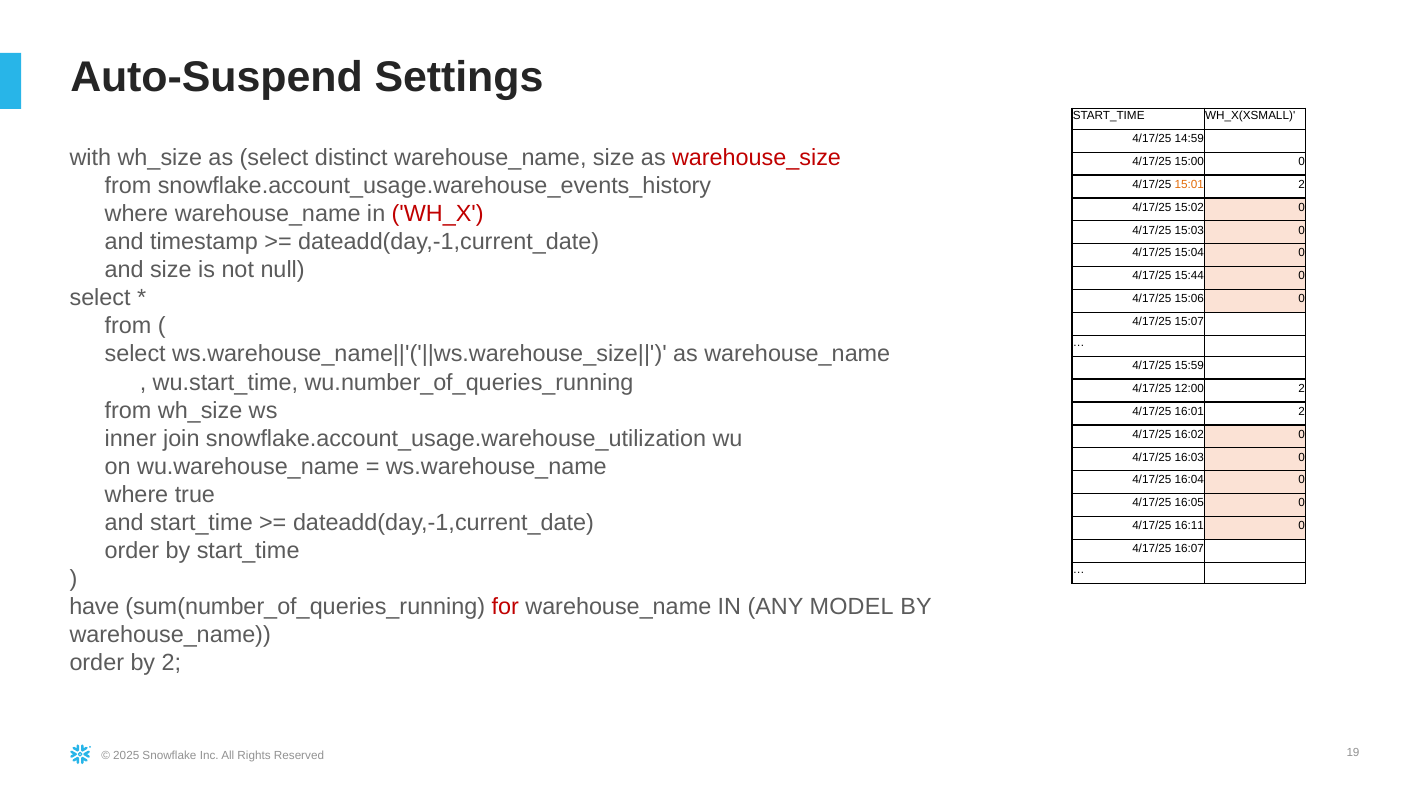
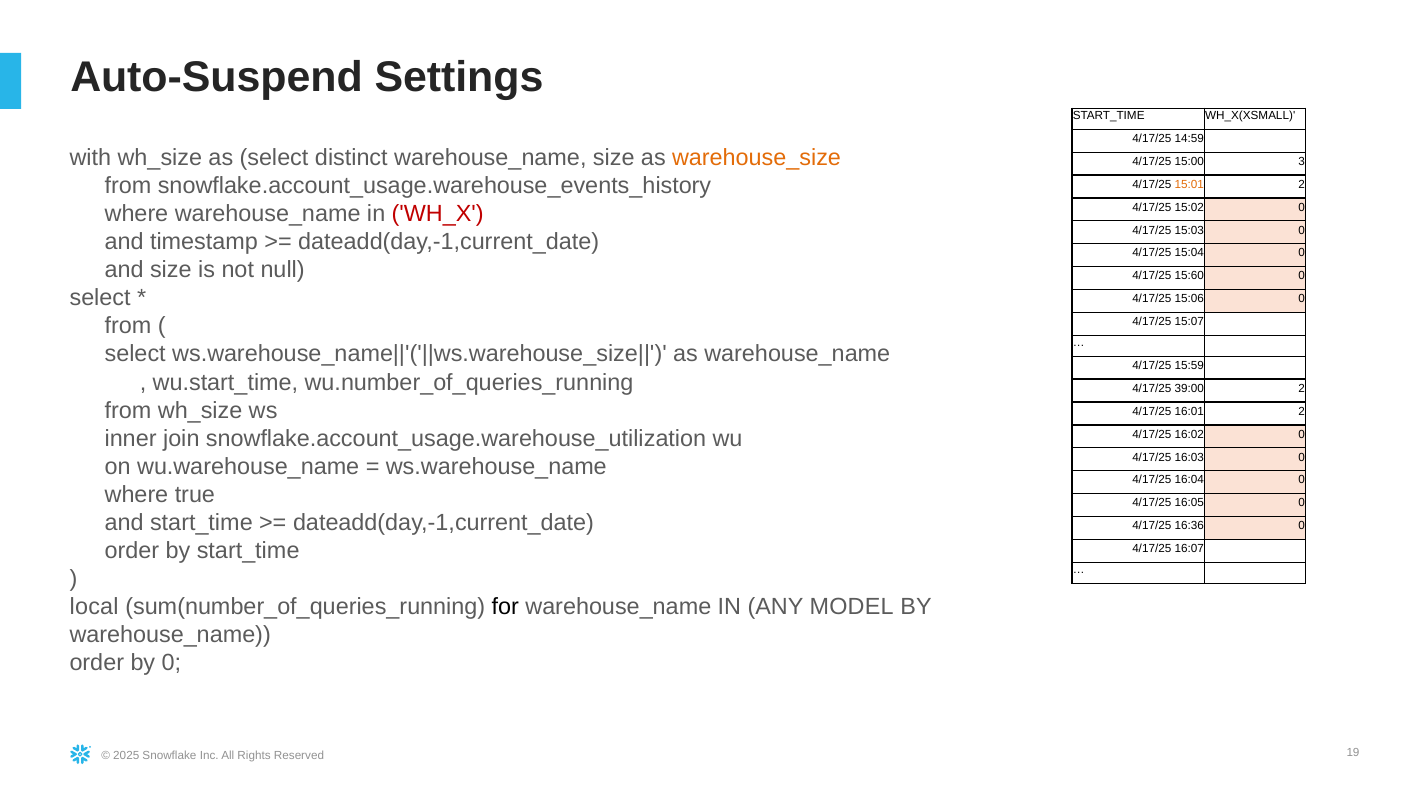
warehouse_size colour: red -> orange (757, 158)
15:00 0: 0 -> 3 (1302, 162)
15:44: 15:44 -> 15:60 (1189, 276)
12:00: 12:00 -> 39:00 (1189, 389)
16:11: 16:11 -> 16:36 (1189, 526)
have: have -> local (94, 607)
for colour: red -> black (505, 607)
by 2: 2 -> 0 (171, 663)
